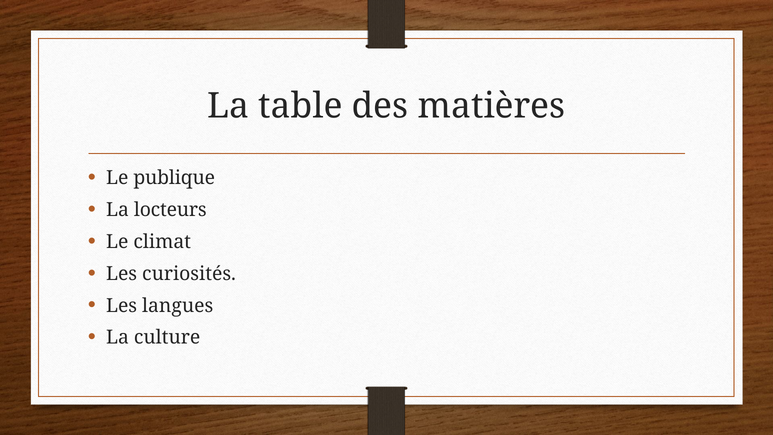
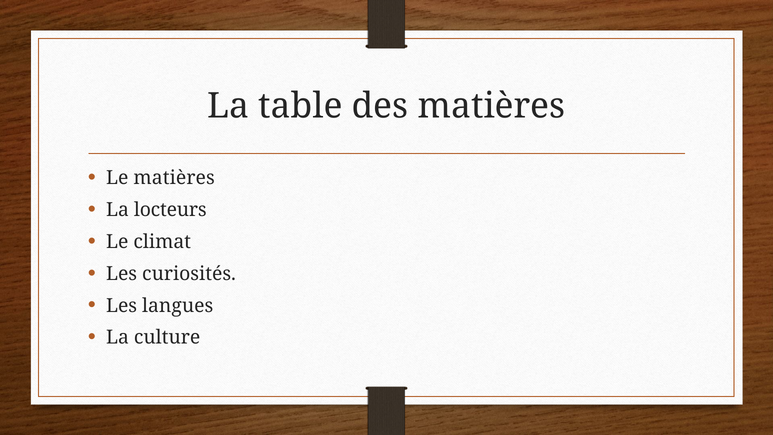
Le publique: publique -> matières (174, 178)
